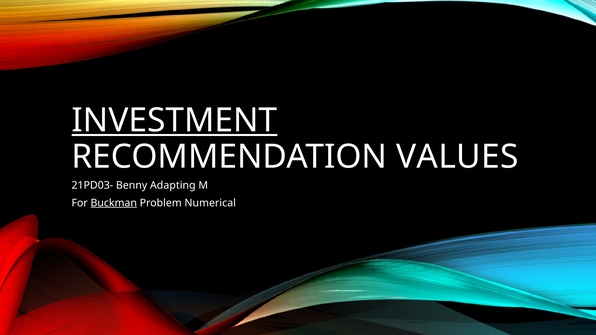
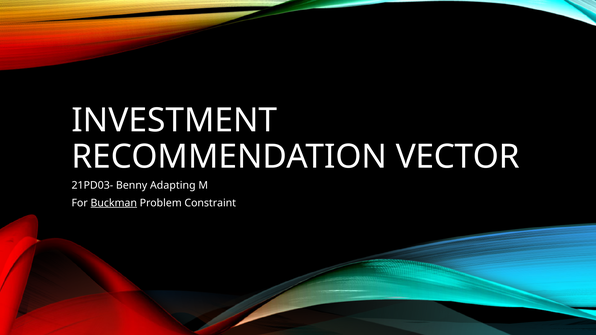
INVESTMENT underline: present -> none (174, 121)
VALUES: VALUES -> VECTOR (458, 157)
Numerical: Numerical -> Constraint (210, 203)
